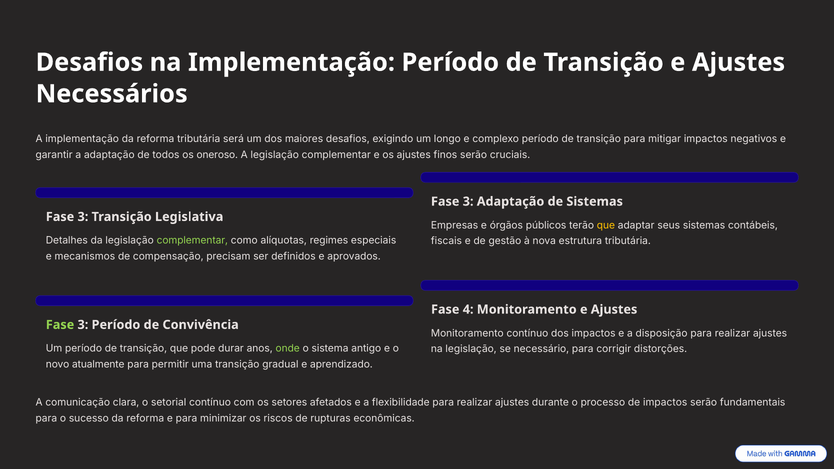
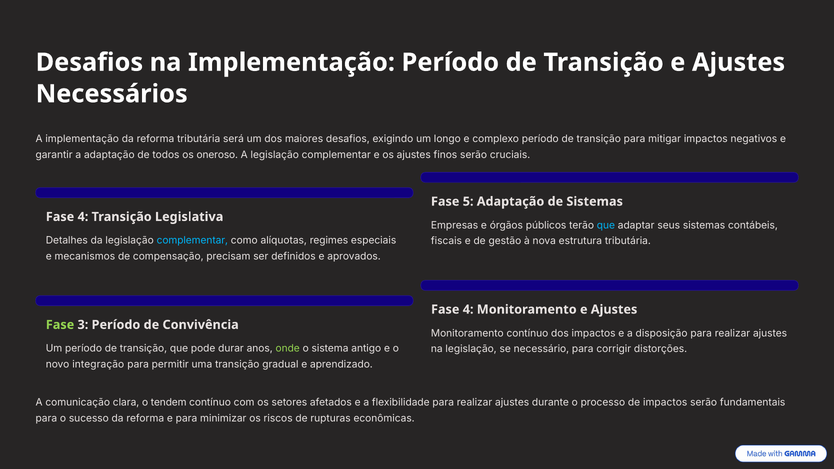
3: 3 -> 5 (468, 202)
3: 3 -> 4 (83, 217)
que colour: yellow -> light blue (606, 225)
complementar colour: light green -> light blue (192, 241)
atualmente: atualmente -> integração (98, 364)
setorial: setorial -> tendem (169, 403)
